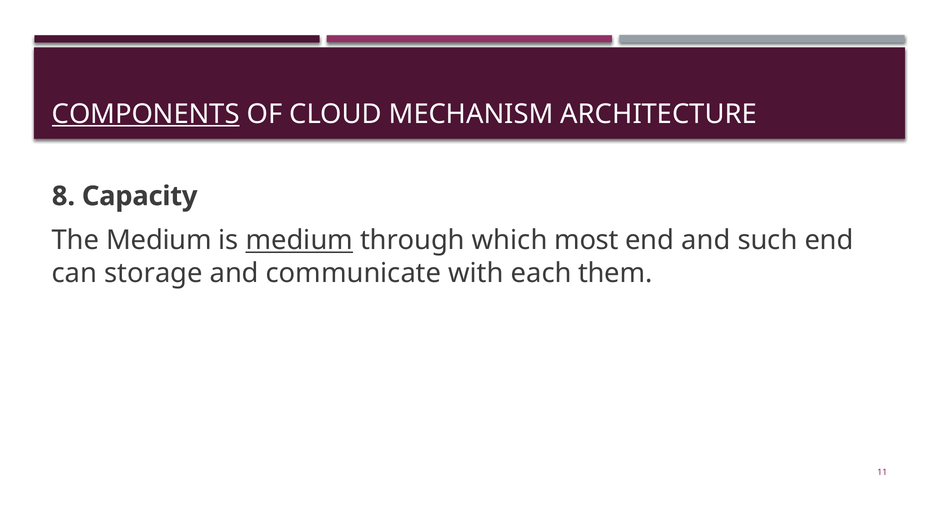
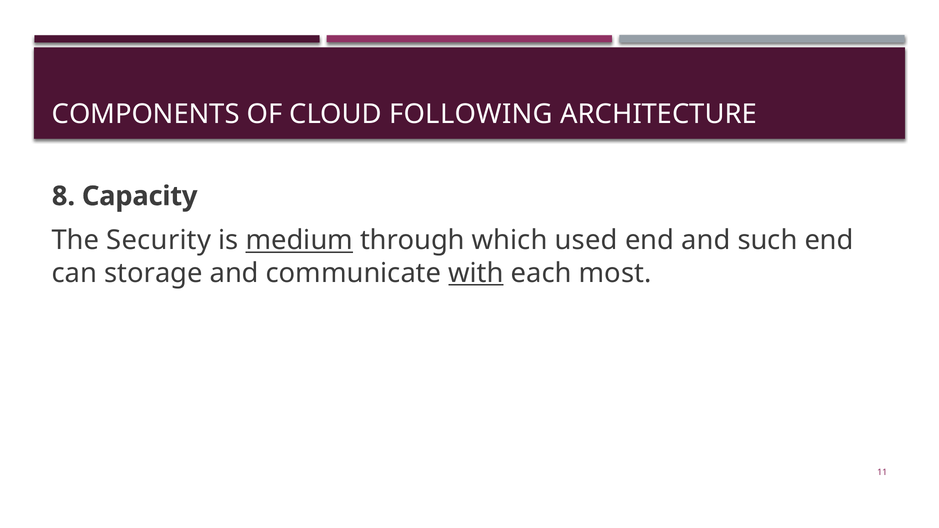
COMPONENTS underline: present -> none (146, 114)
MECHANISM: MECHANISM -> FOLLOWING (471, 114)
The Medium: Medium -> Security (159, 240)
most: most -> used (586, 240)
with underline: none -> present (476, 273)
them: them -> most (615, 273)
